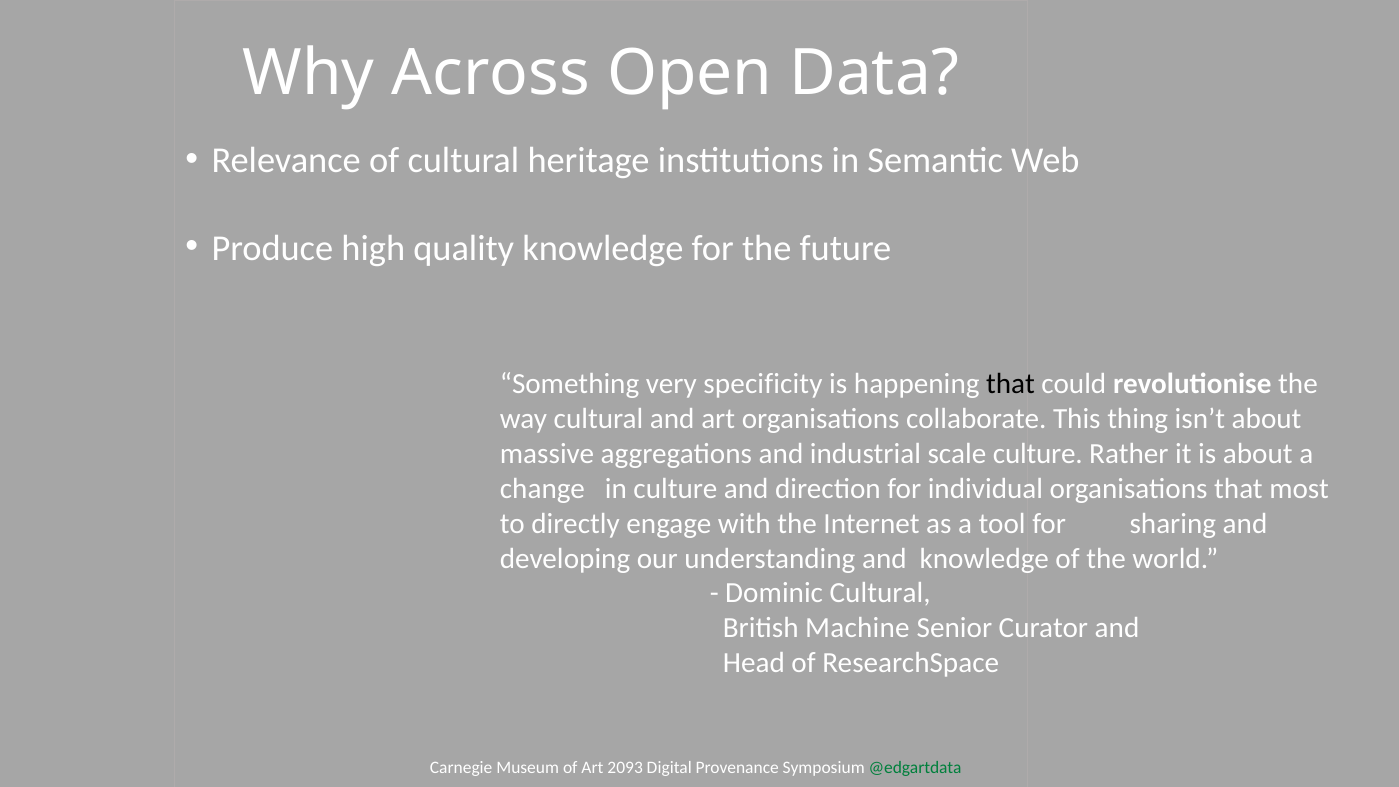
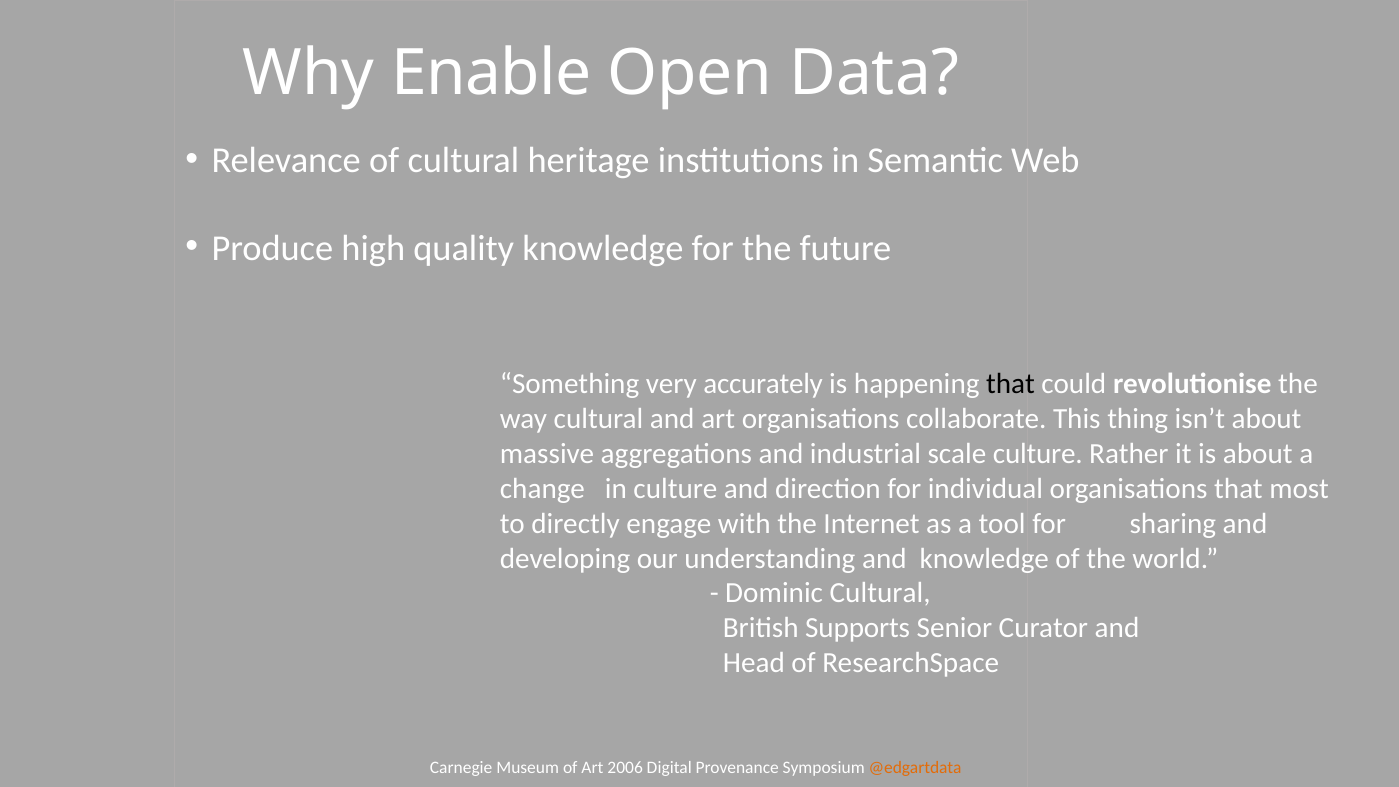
Across: Across -> Enable (491, 73)
specificity: specificity -> accurately (763, 383)
Machine: Machine -> Supports (858, 628)
2093: 2093 -> 2006 (625, 768)
@edgartdata colour: green -> orange (915, 768)
